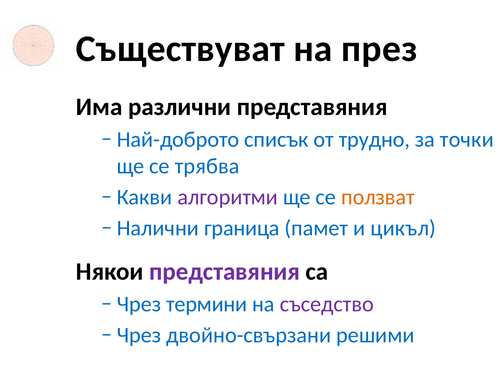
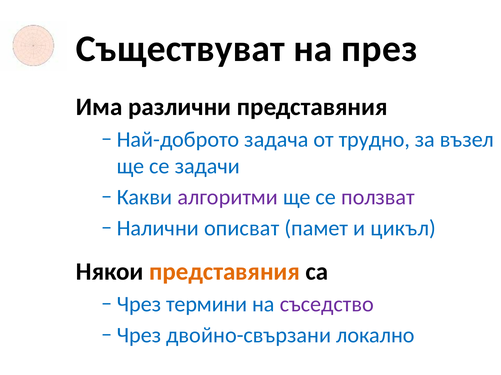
списък: списък -> задача (276, 140)
точки: точки -> възел (467, 140)
трябва: трябва -> задачи (207, 166)
ползват colour: orange -> purple (378, 198)
граница: граница -> описват (242, 229)
представяния colour: purple -> orange (225, 272)
решими: решими -> локално (375, 336)
